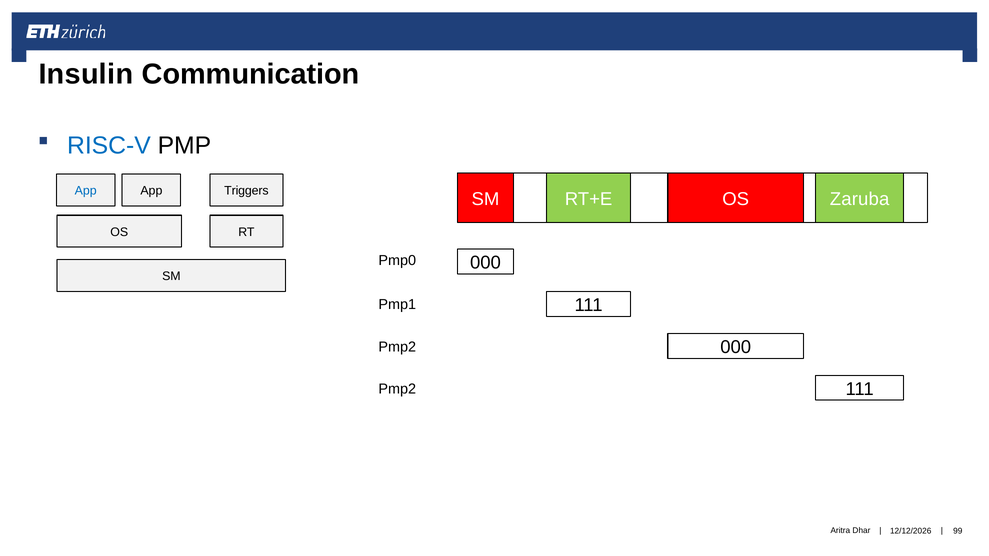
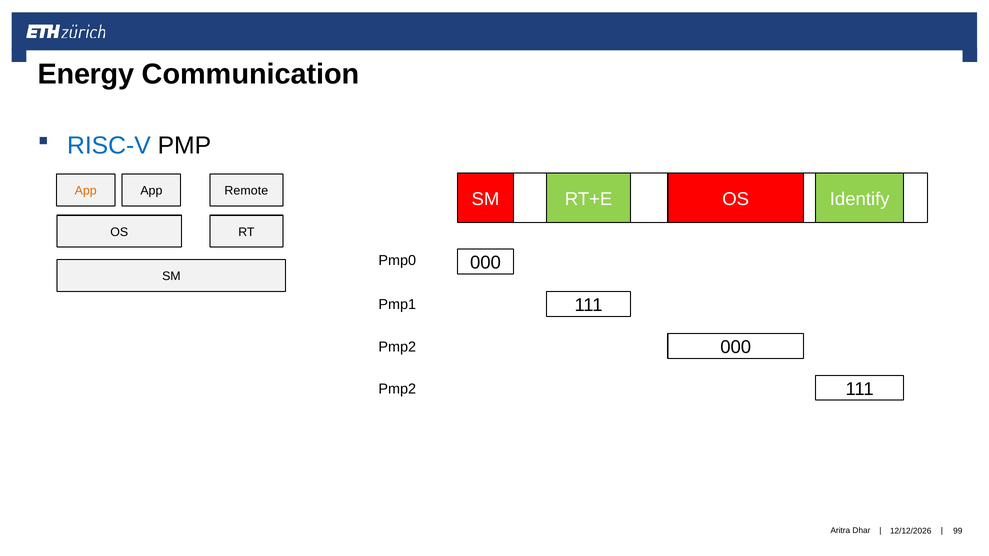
Insulin: Insulin -> Energy (86, 74)
App colour: blue -> orange (86, 191)
Triggers: Triggers -> Remote (246, 191)
Zaruba: Zaruba -> Identify (860, 199)
